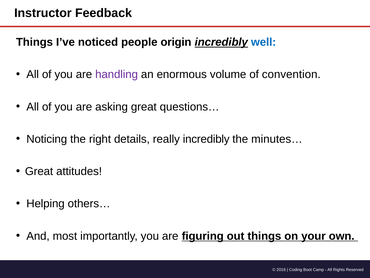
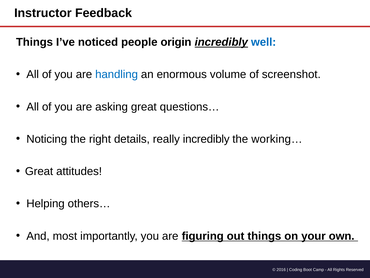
handling colour: purple -> blue (117, 74)
convention: convention -> screenshot (291, 74)
minutes…: minutes… -> working… (277, 139)
